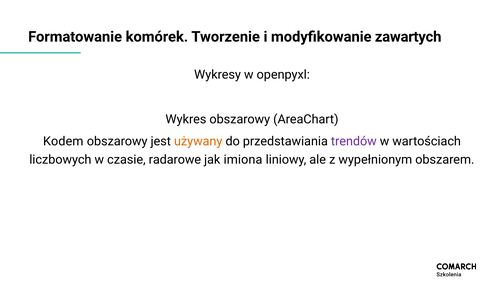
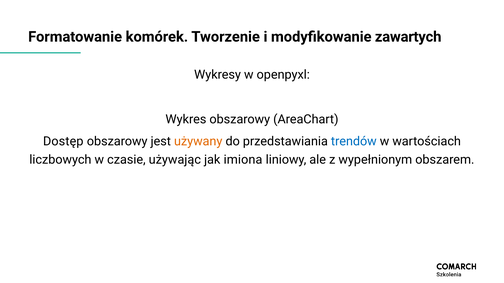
Kodem: Kodem -> Dostęp (63, 142)
trendów colour: purple -> blue (354, 142)
radarowe: radarowe -> używając (175, 160)
